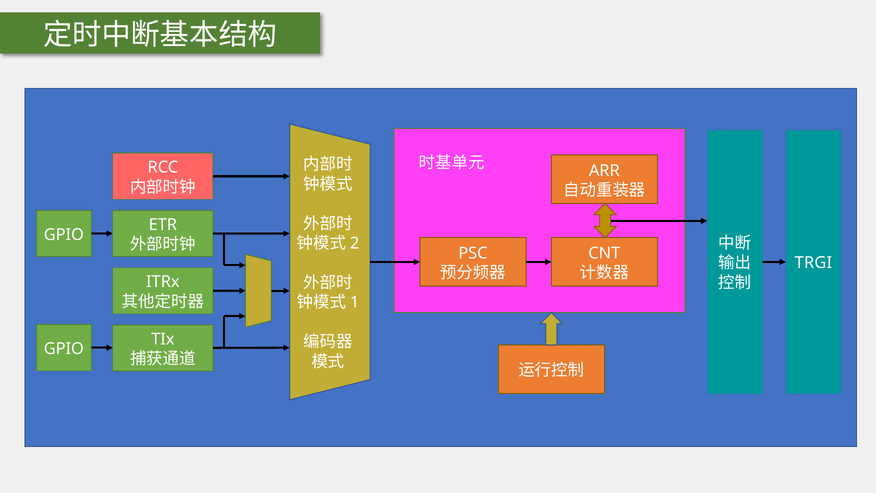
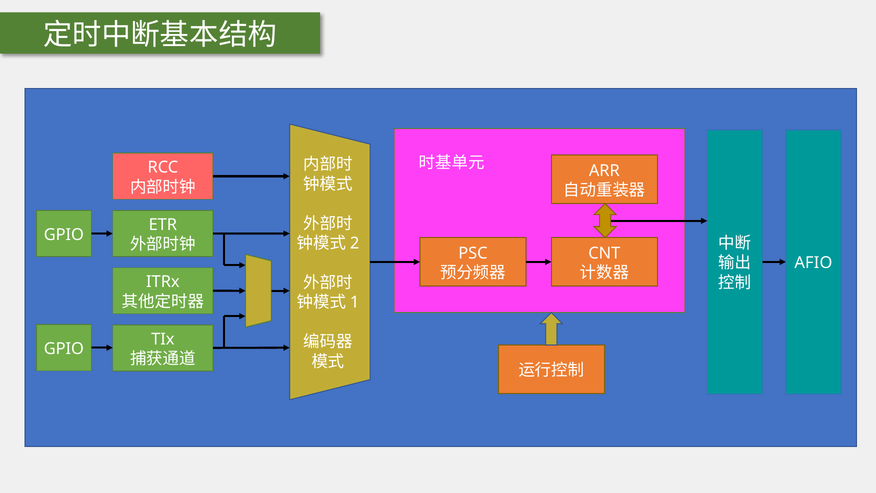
TRGI: TRGI -> AFIO (813, 263)
